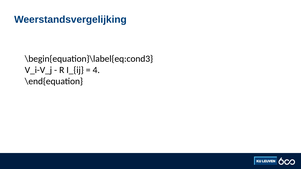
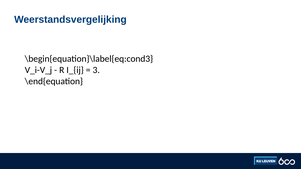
4: 4 -> 3 (96, 70)
